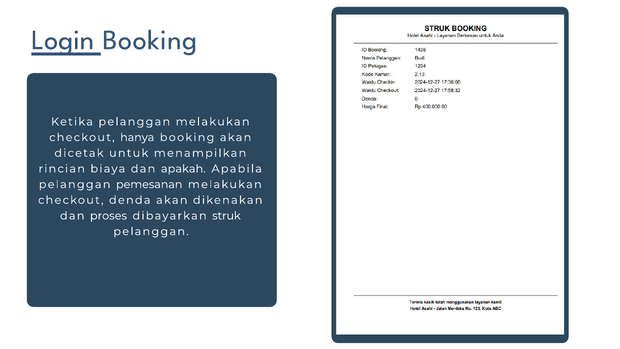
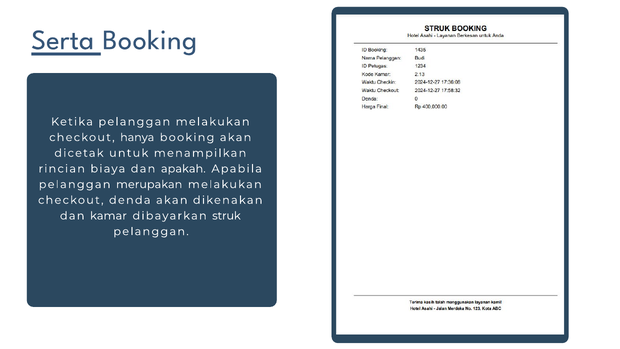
Login: Login -> Serta (63, 40)
pemesanan: pemesanan -> merupakan (149, 184)
proses: proses -> kamar (108, 216)
